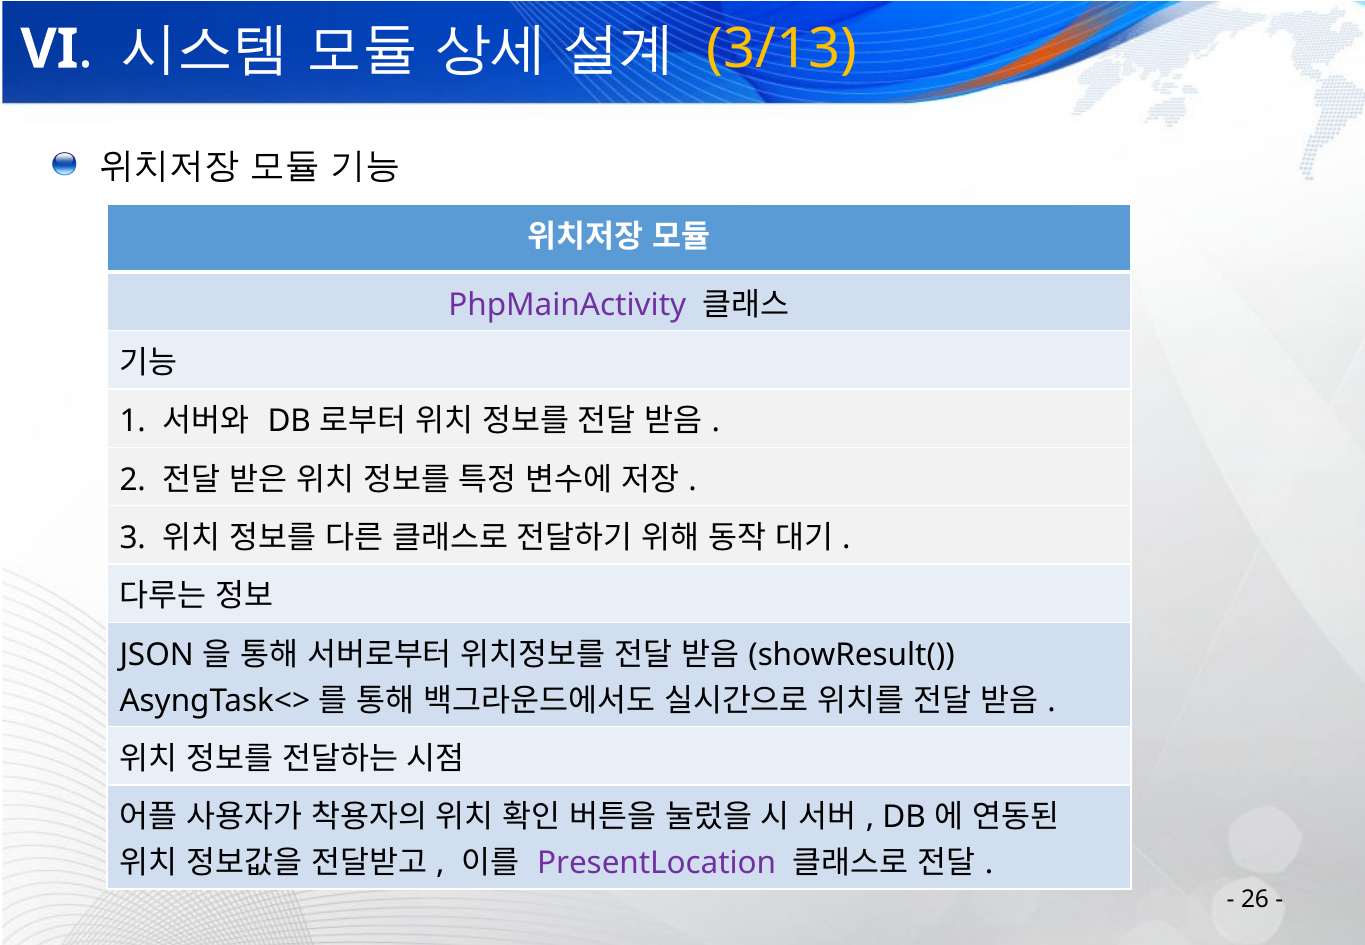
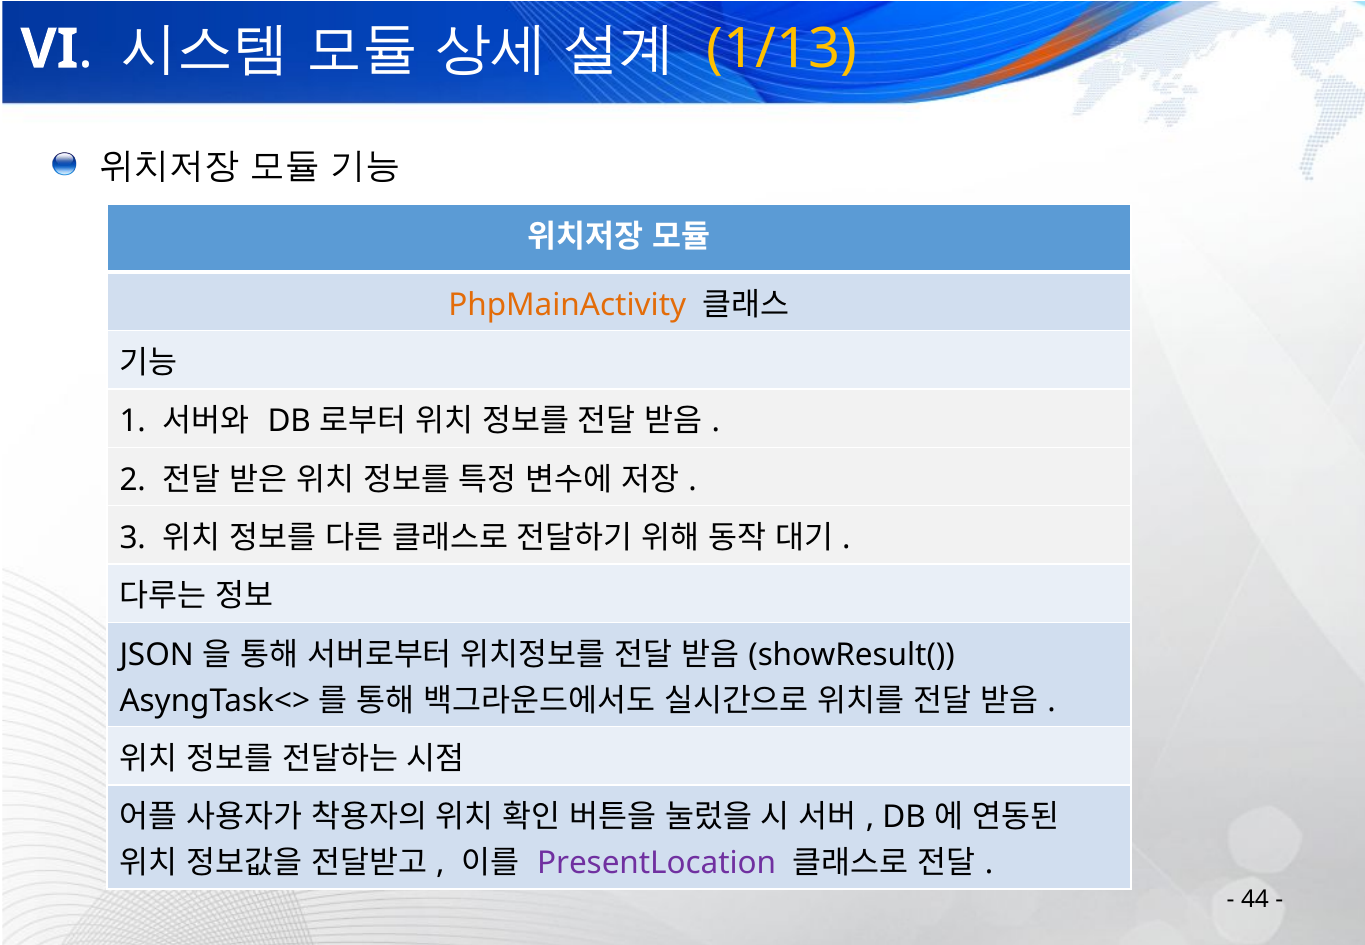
3/13: 3/13 -> 1/13 (782, 49)
PhpMainActivity colour: purple -> orange (567, 305)
26: 26 -> 44 (1255, 899)
